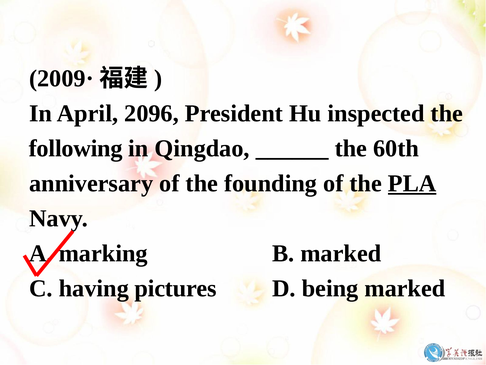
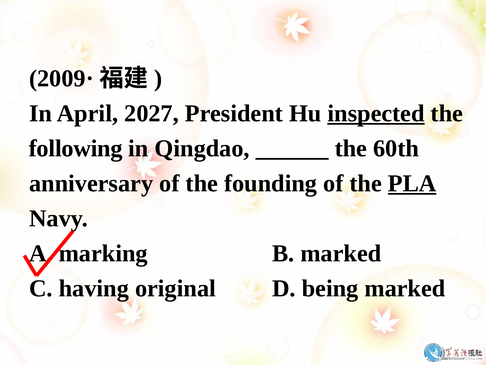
2096: 2096 -> 2027 (152, 113)
inspected underline: none -> present (376, 113)
pictures: pictures -> original (175, 288)
